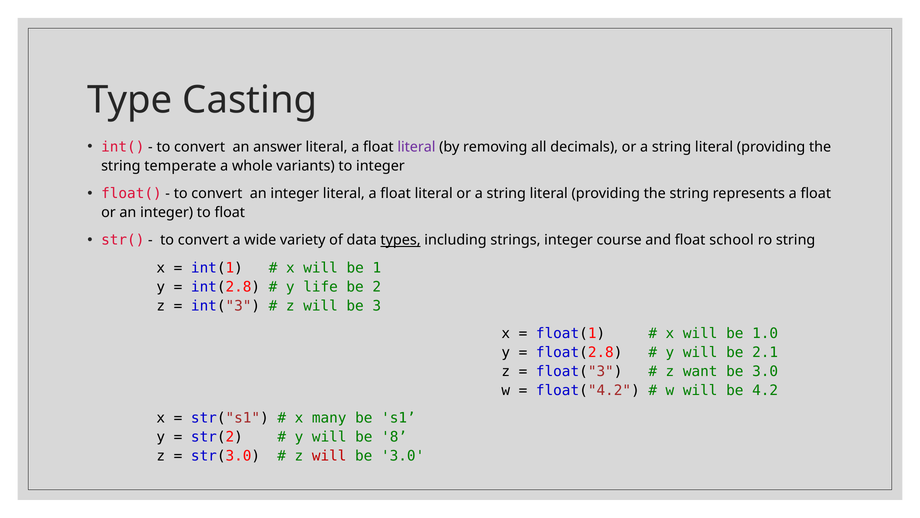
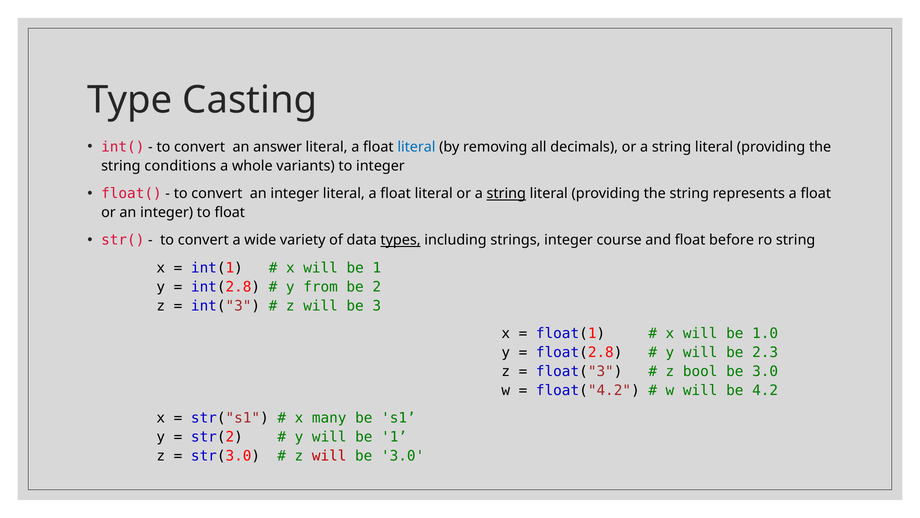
literal colour: purple -> blue (416, 147)
temperate: temperate -> conditions (180, 166)
string underline: none -> present (506, 193)
school: school -> before (732, 240)
life: life -> from (321, 287)
2.1: 2.1 -> 2.3 (765, 352)
want: want -> bool (700, 371)
y will be 8: 8 -> 1 (394, 437)
